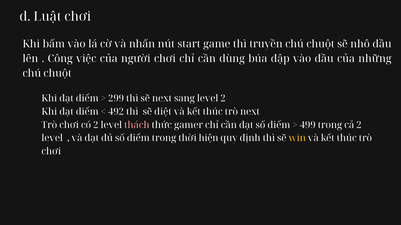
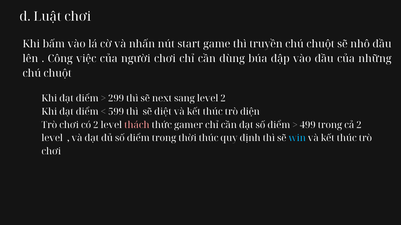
492: 492 -> 599 (116, 112)
trò next: next -> diện (250, 112)
thời hiện: hiện -> thúc (209, 138)
win colour: yellow -> light blue (297, 138)
